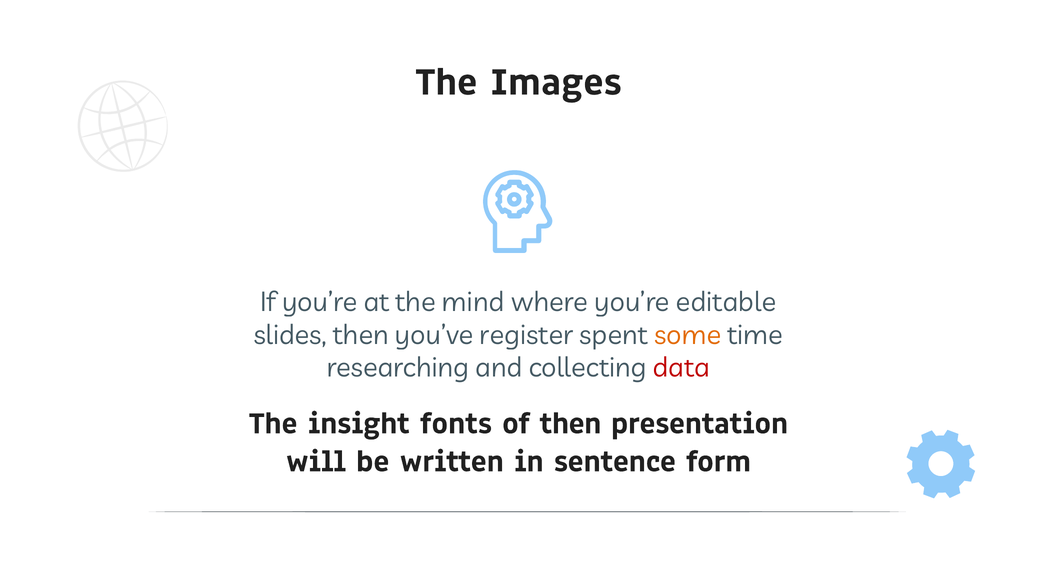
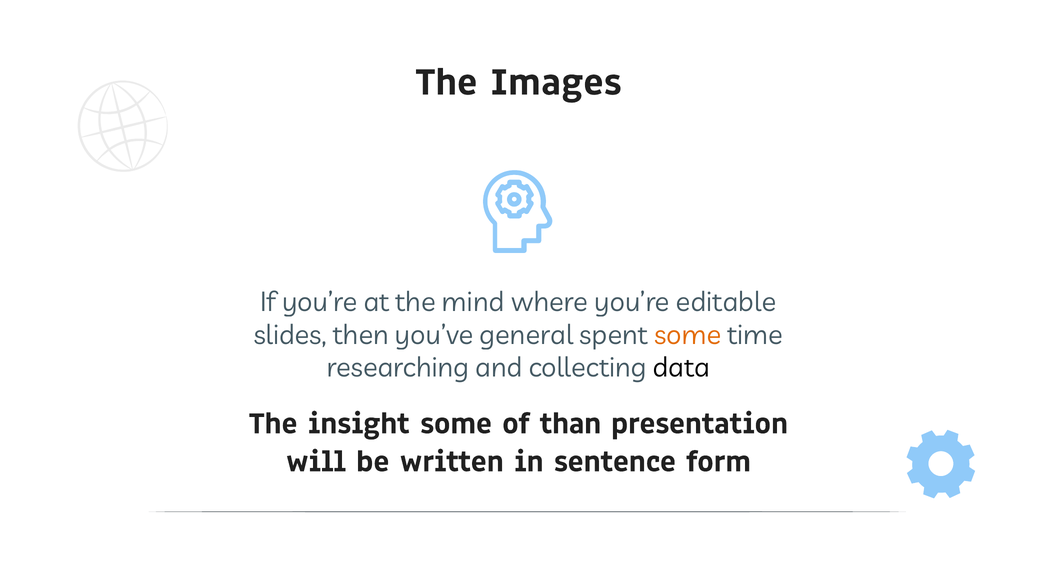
register: register -> general (526, 335)
data colour: red -> black (681, 368)
insight fonts: fonts -> some (456, 423)
of then: then -> than (570, 423)
